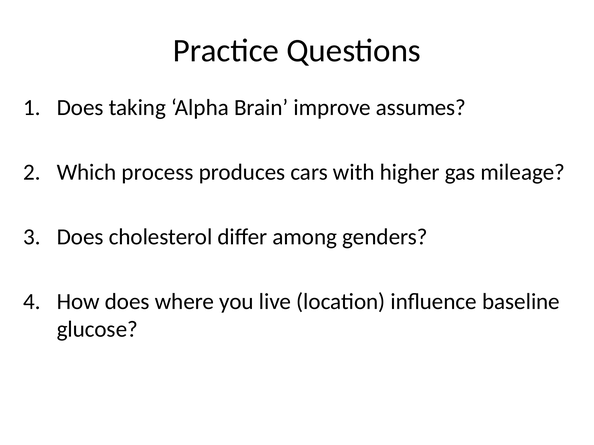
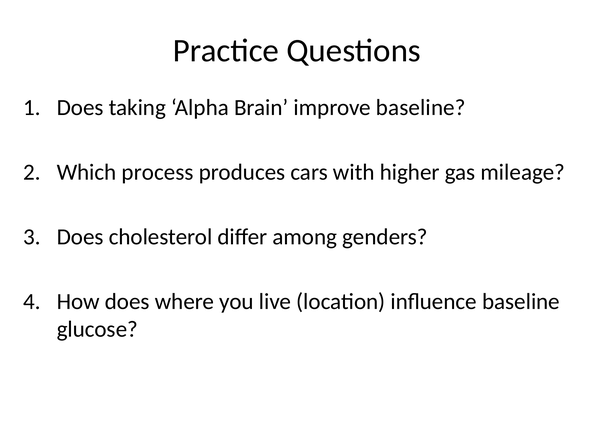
improve assumes: assumes -> baseline (421, 108)
